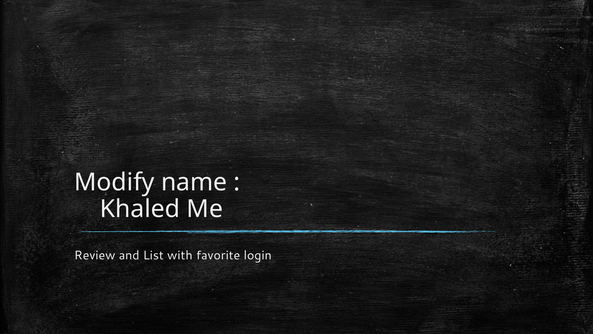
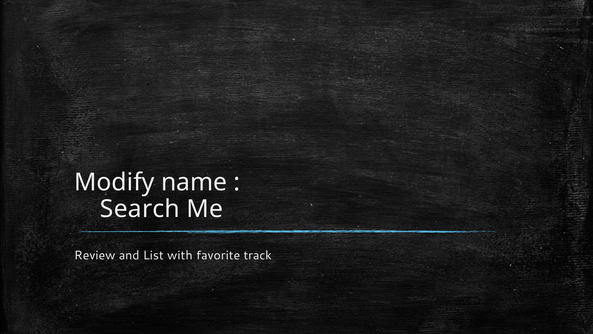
Khaled: Khaled -> Search (140, 209)
login: login -> track (258, 255)
